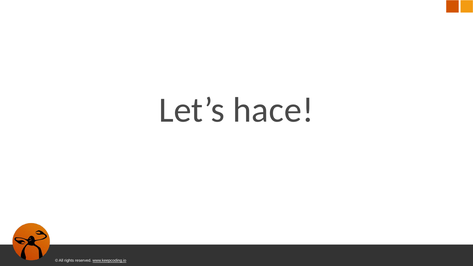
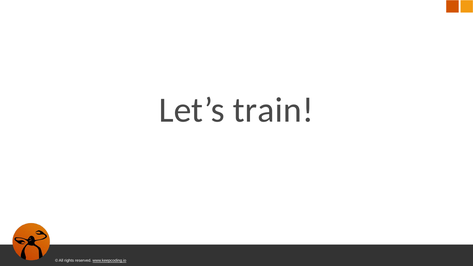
hace: hace -> train (273, 110)
